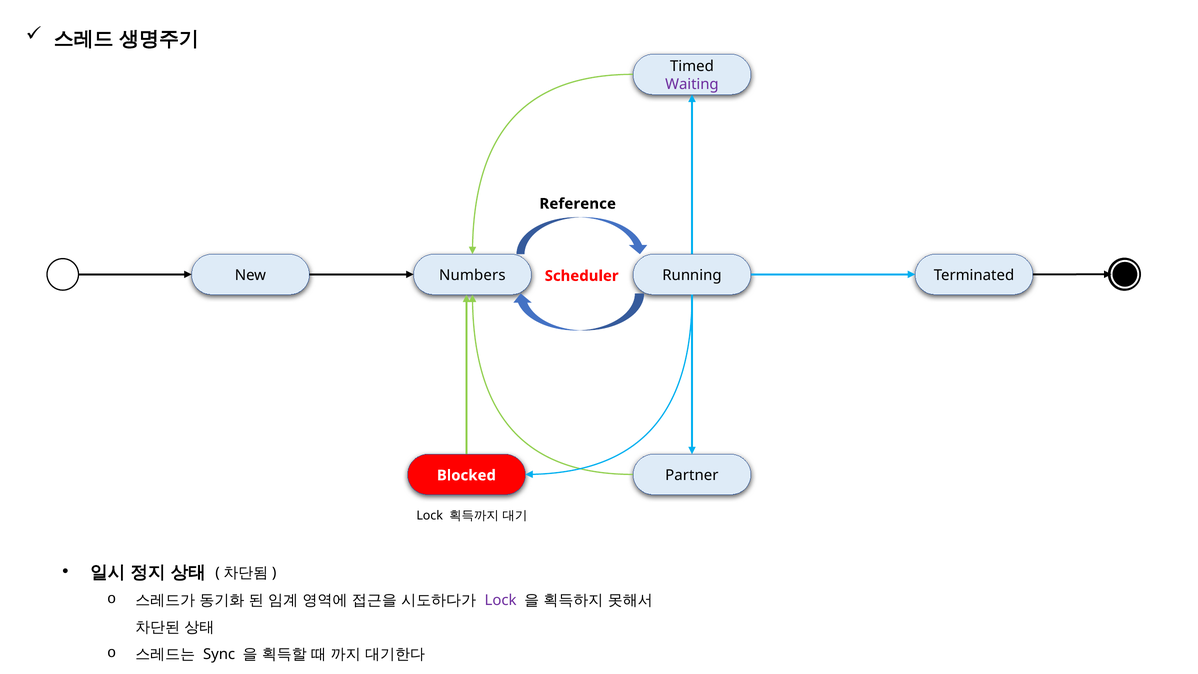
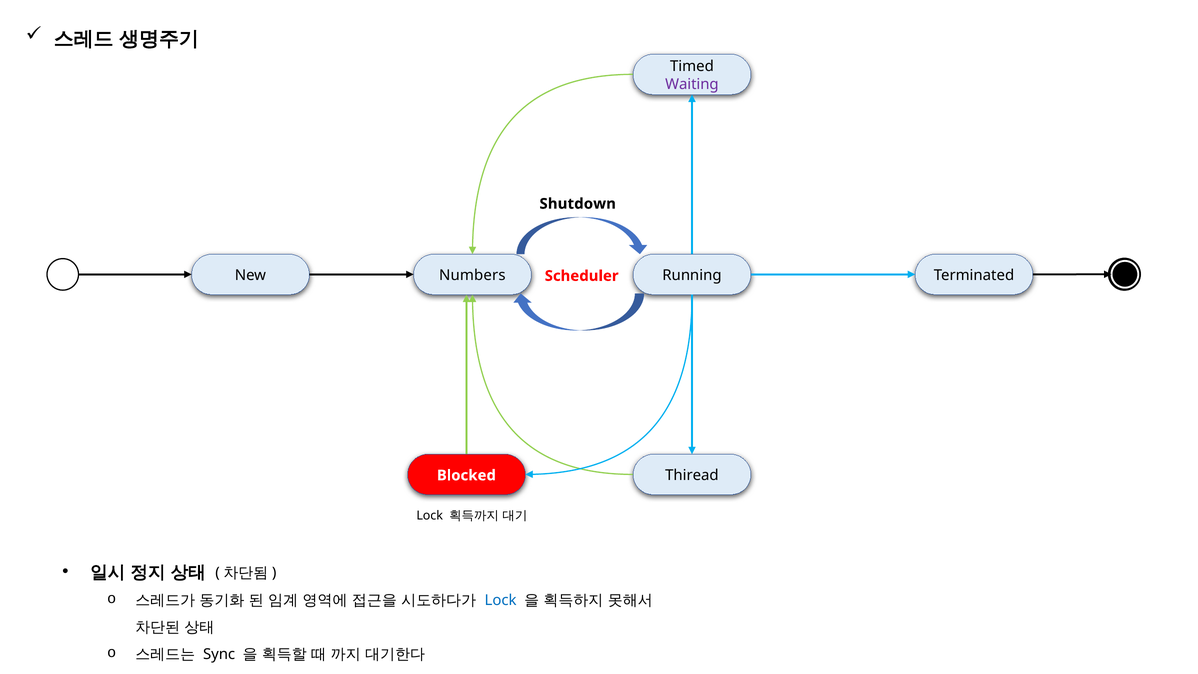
Reference: Reference -> Shutdown (578, 204)
Partner: Partner -> Thiread (692, 475)
Lock colour: purple -> blue (501, 600)
